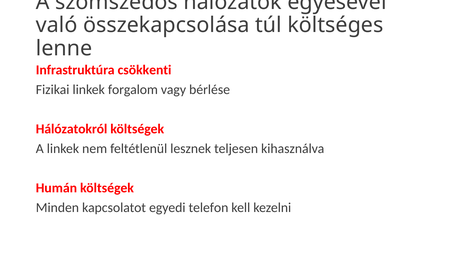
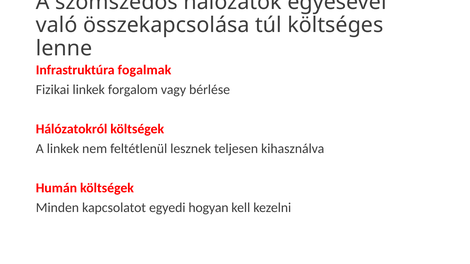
csökkenti: csökkenti -> fogalmak (144, 70)
telefon: telefon -> hogyan (209, 208)
